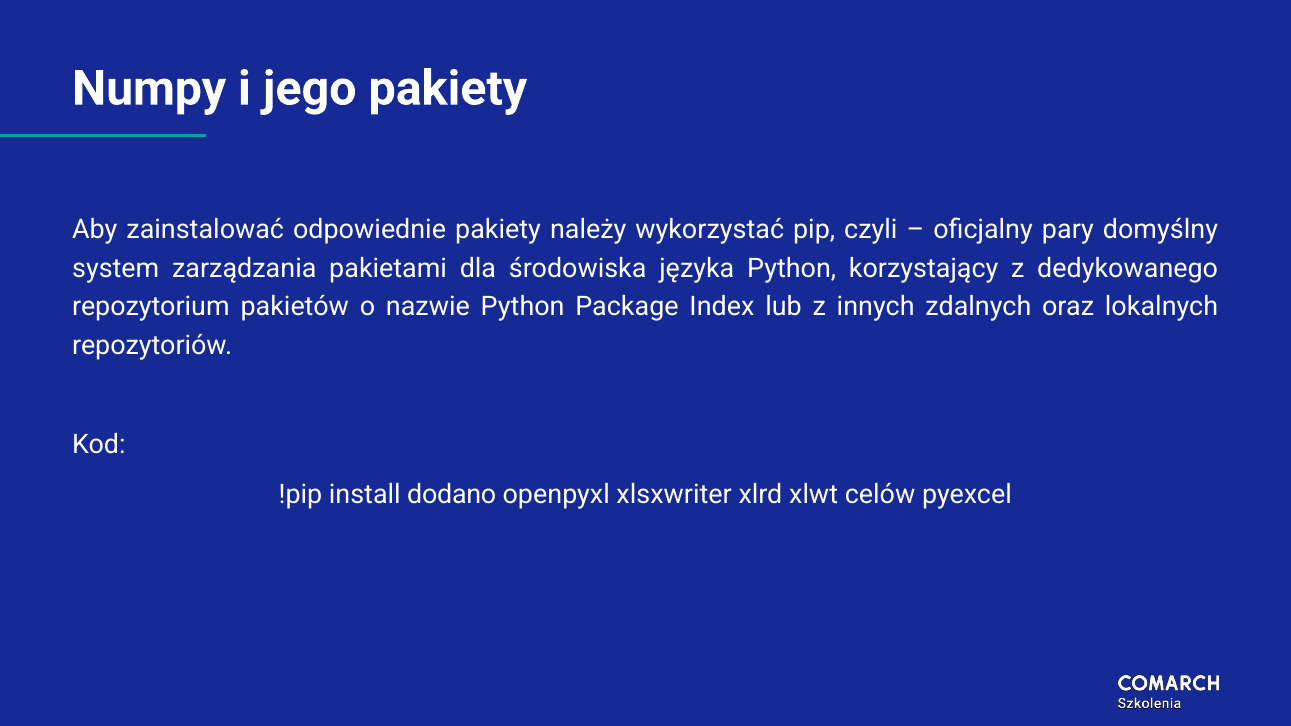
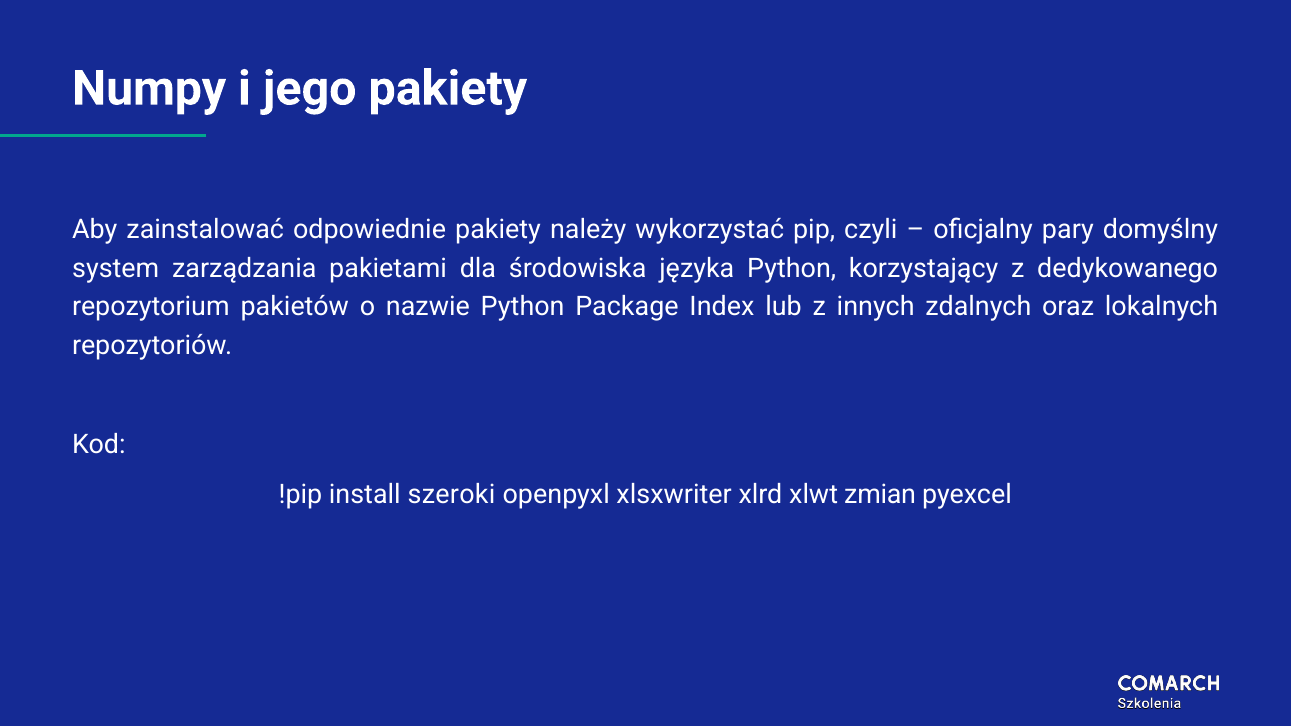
dodano: dodano -> szeroki (451, 494)
celów: celów -> zmian (880, 494)
